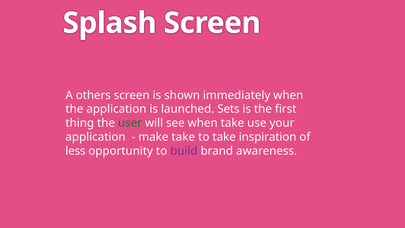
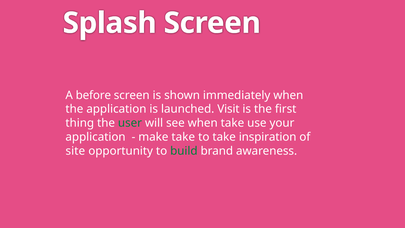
others: others -> before (93, 95)
Sets: Sets -> Visit (228, 109)
less: less -> site (75, 151)
build colour: purple -> green (184, 151)
